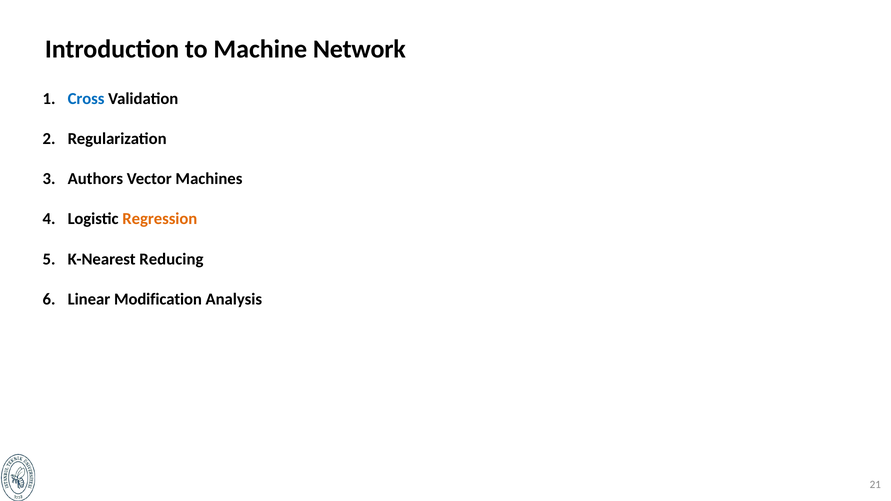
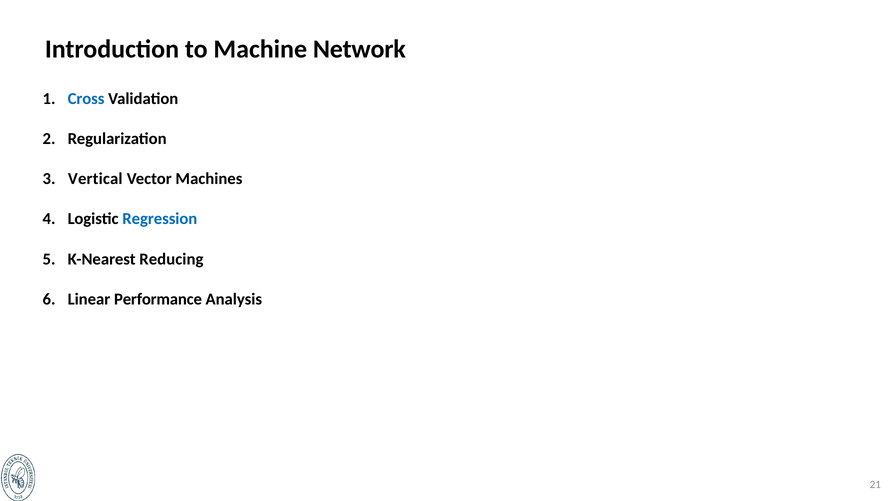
Authors: Authors -> Vertical (95, 179)
Regression colour: orange -> blue (160, 219)
Modification: Modification -> Performance (158, 299)
